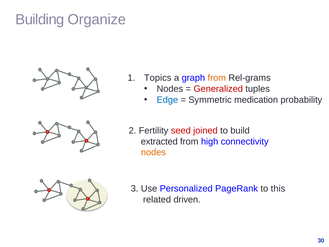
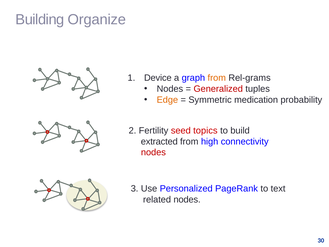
Topics: Topics -> Device (158, 78)
Edge colour: blue -> orange (167, 100)
joined: joined -> topics (205, 130)
nodes colour: orange -> red (153, 152)
this: this -> text (278, 188)
related driven: driven -> nodes (187, 199)
